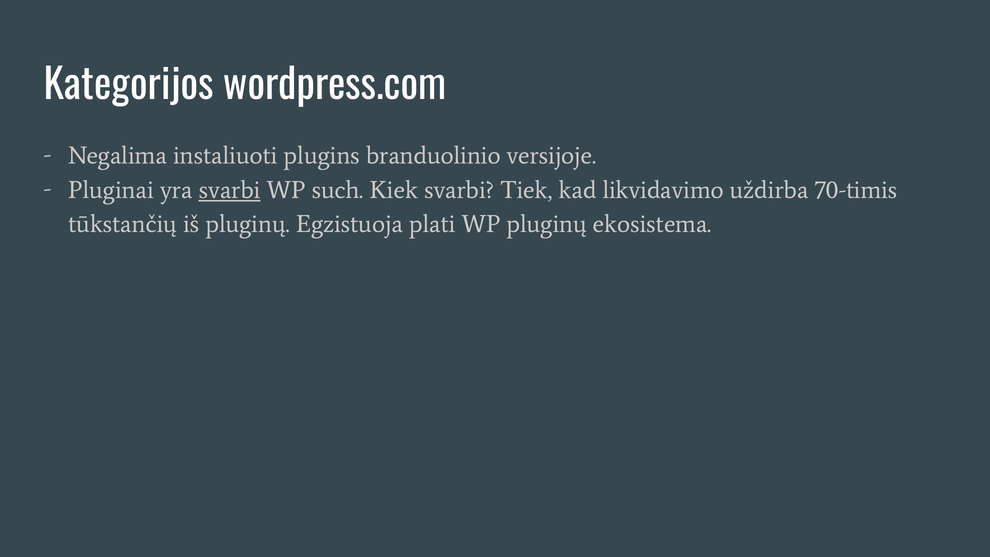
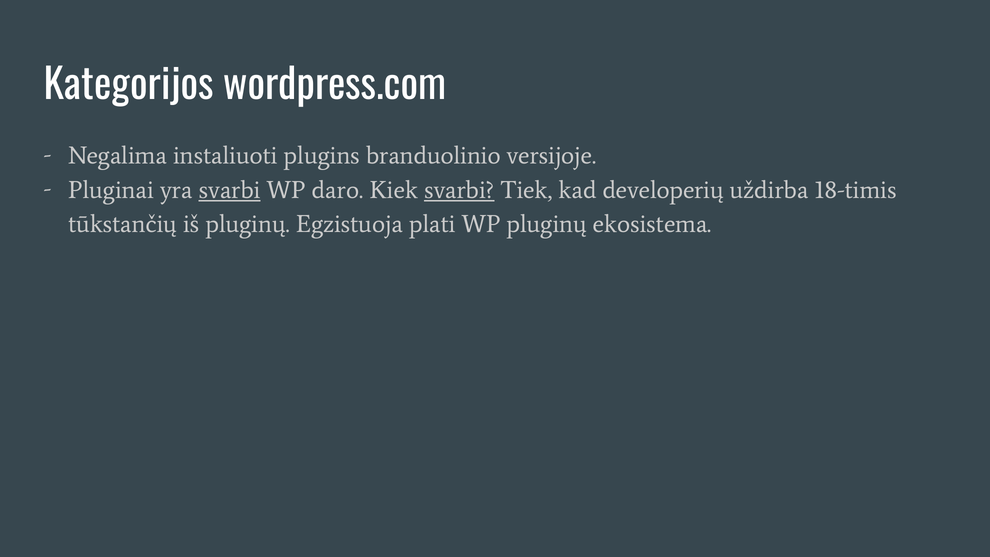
such: such -> daro (338, 190)
svarbi underline: none -> present (459, 190)
likvidavimo: likvidavimo -> developerių (663, 190)
70-timis: 70-timis -> 18-timis (856, 190)
